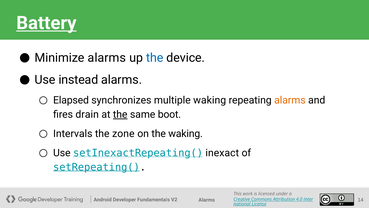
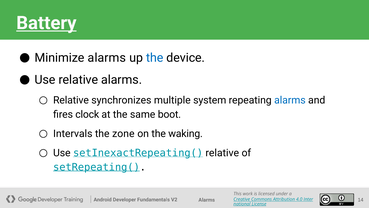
Use instead: instead -> relative (78, 80)
Elapsed: Elapsed -> Relative (71, 100)
multiple waking: waking -> system (210, 100)
alarms colour: orange -> blue (290, 100)
drain: drain -> clock (87, 114)
the underline: present -> none (120, 114)
setInexactRepeating( inexact: inexact -> relative (222, 153)
